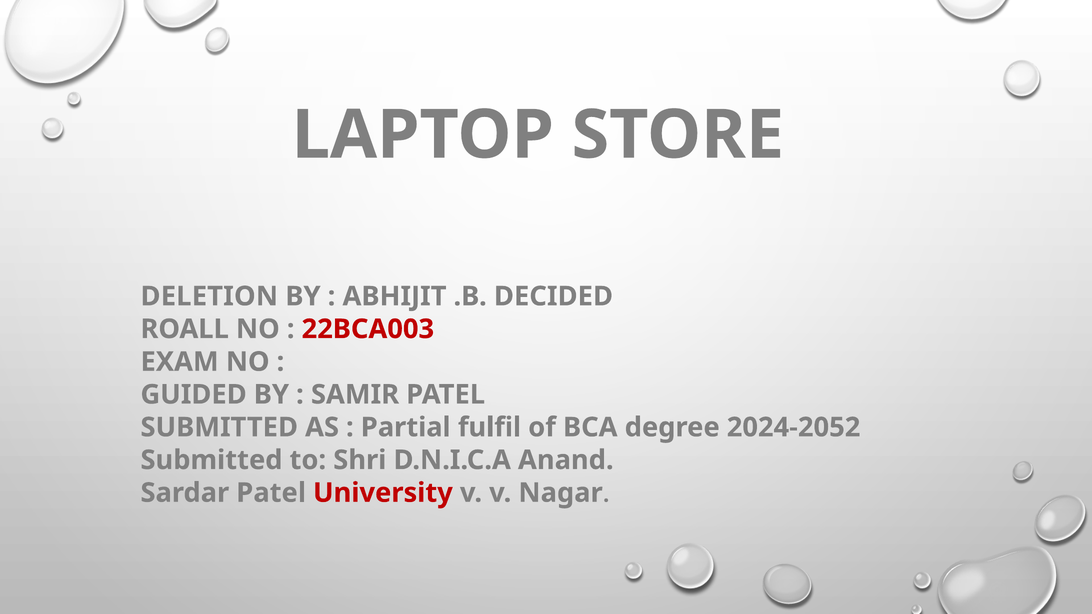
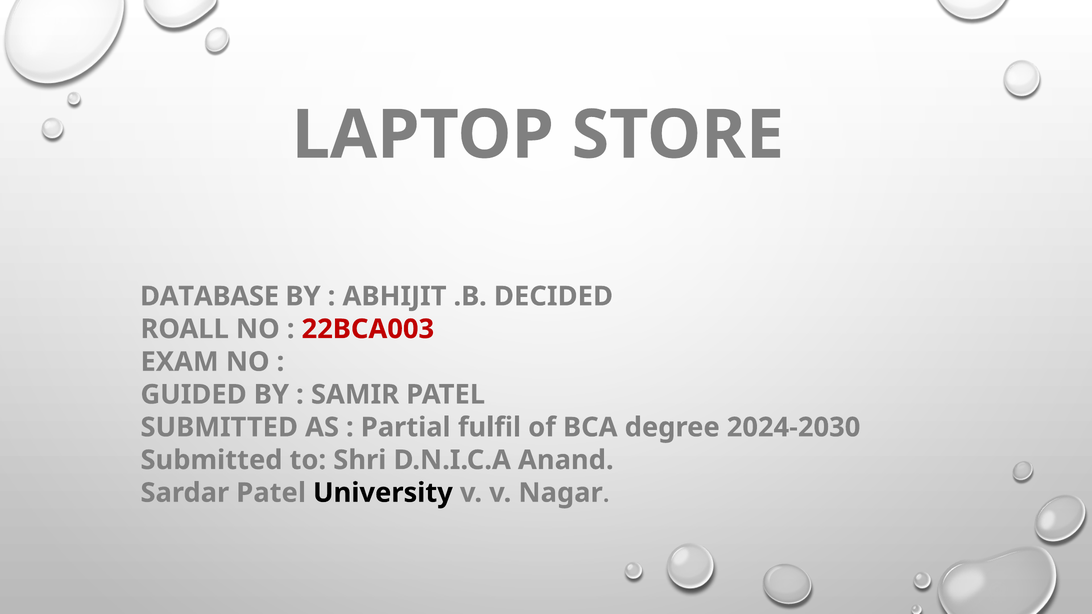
DELETION: DELETION -> DATABASE (210, 296)
2024-2052: 2024-2052 -> 2024-2030 (794, 428)
University colour: red -> black (383, 493)
